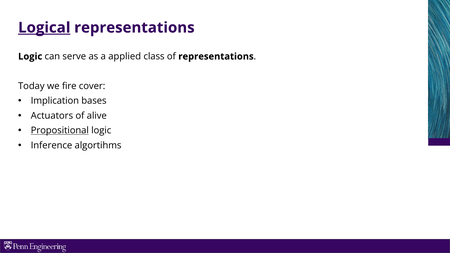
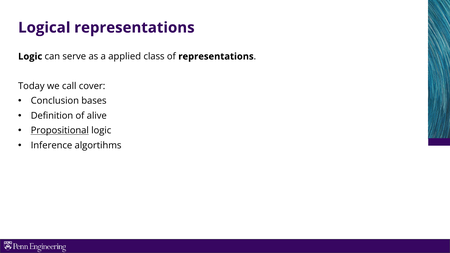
Logical underline: present -> none (44, 28)
fire: fire -> call (69, 86)
Implication: Implication -> Conclusion (55, 101)
Actuators: Actuators -> Definition (52, 116)
